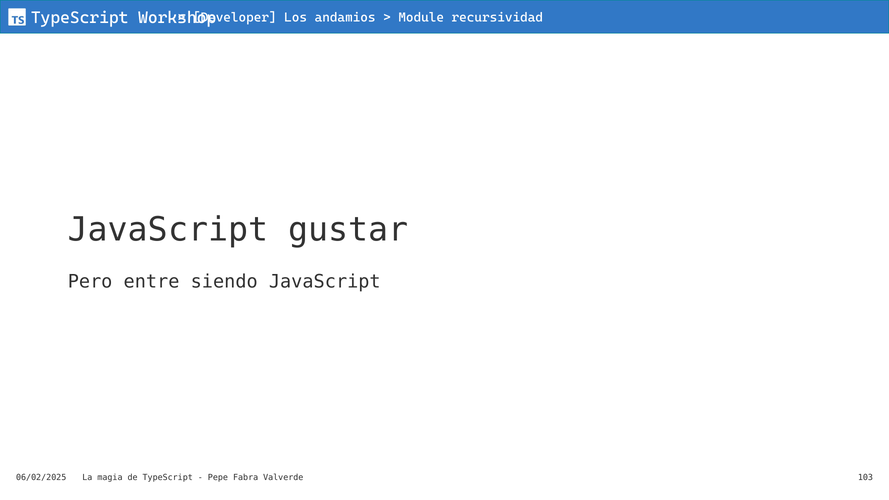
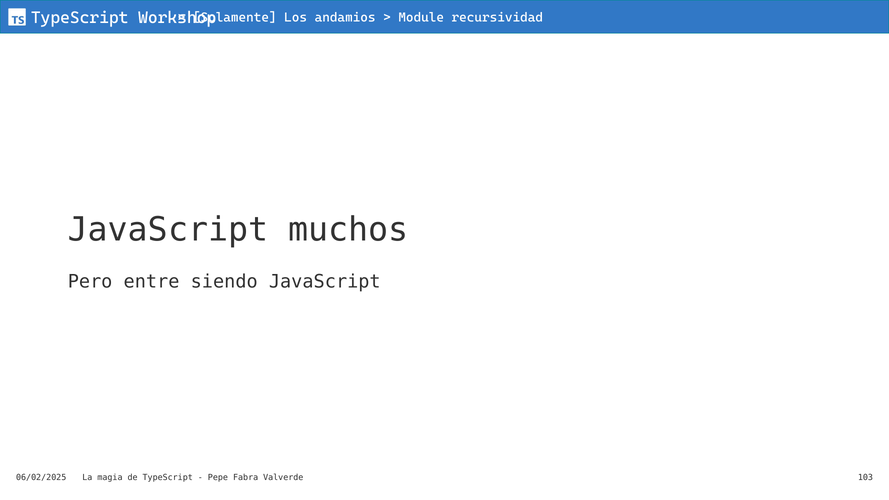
Developer: Developer -> Solamente (235, 17)
gustar: gustar -> muchos (348, 230)
